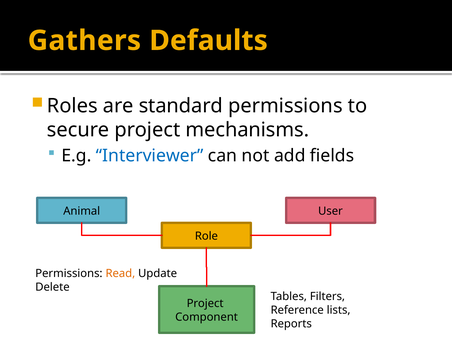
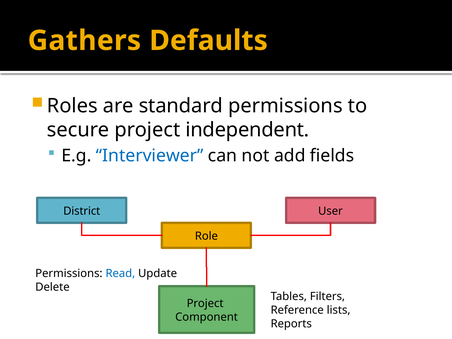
mechanisms: mechanisms -> independent (247, 130)
Animal: Animal -> District (82, 211)
Read colour: orange -> blue (120, 273)
